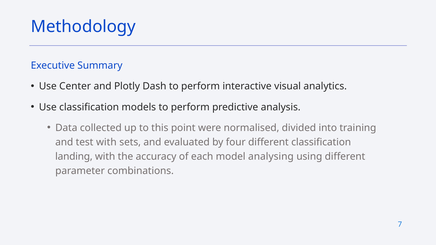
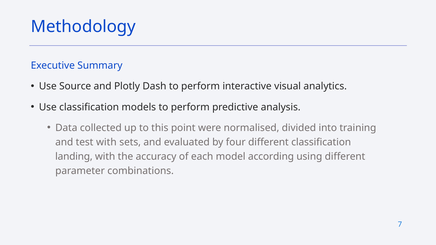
Center: Center -> Source (75, 86)
analysing: analysing -> according (271, 157)
